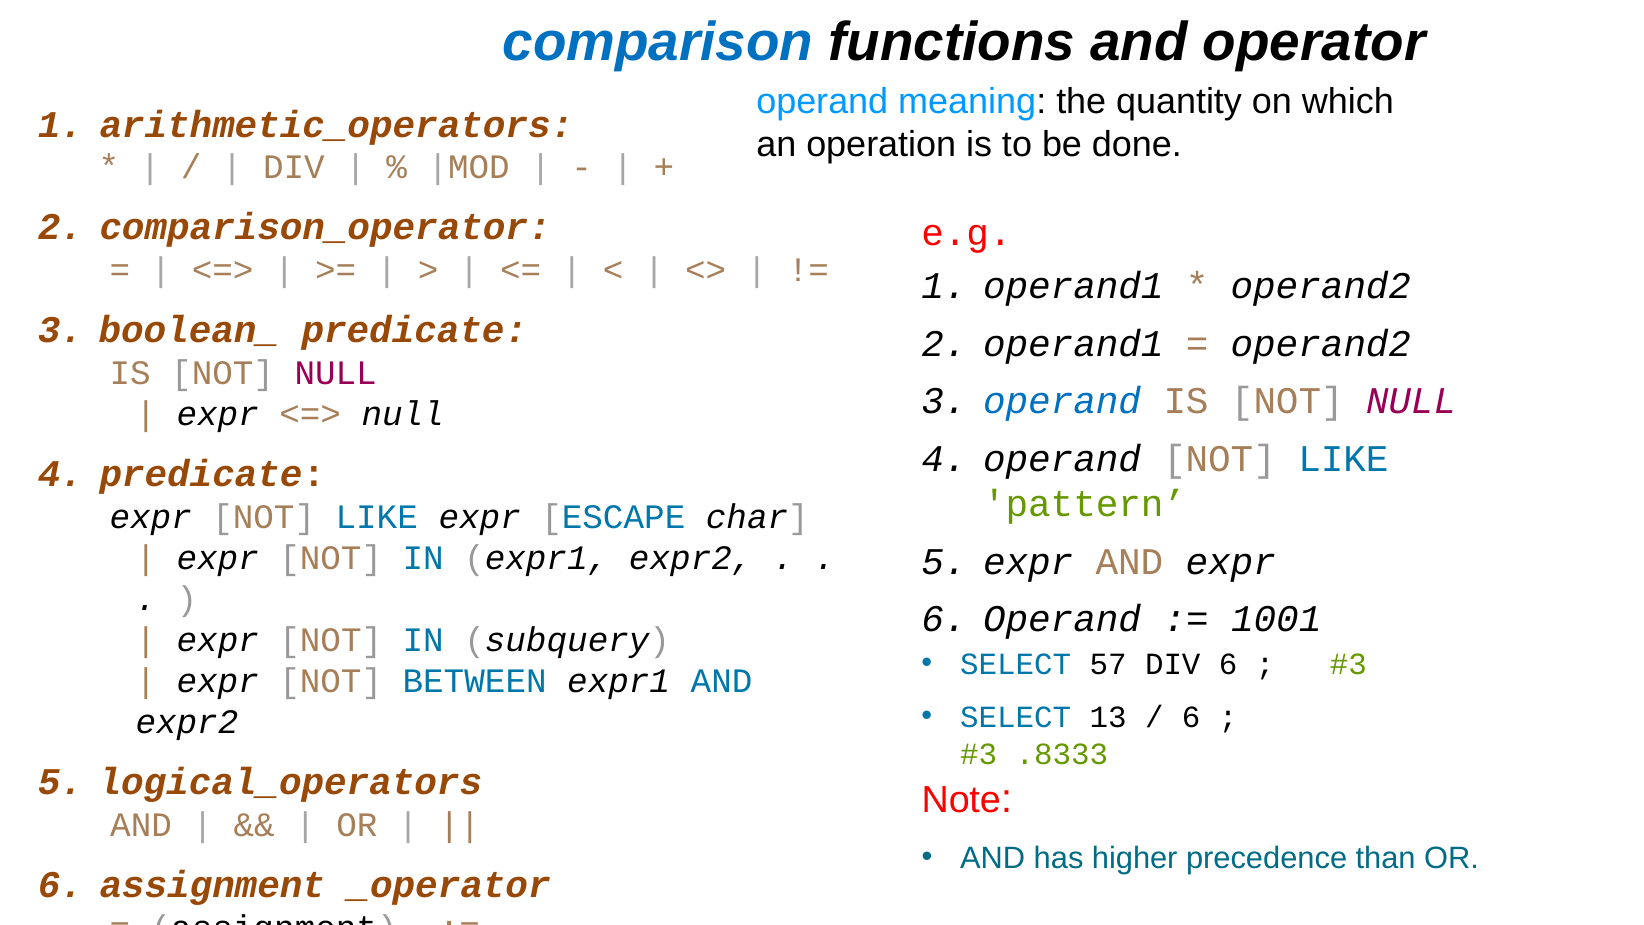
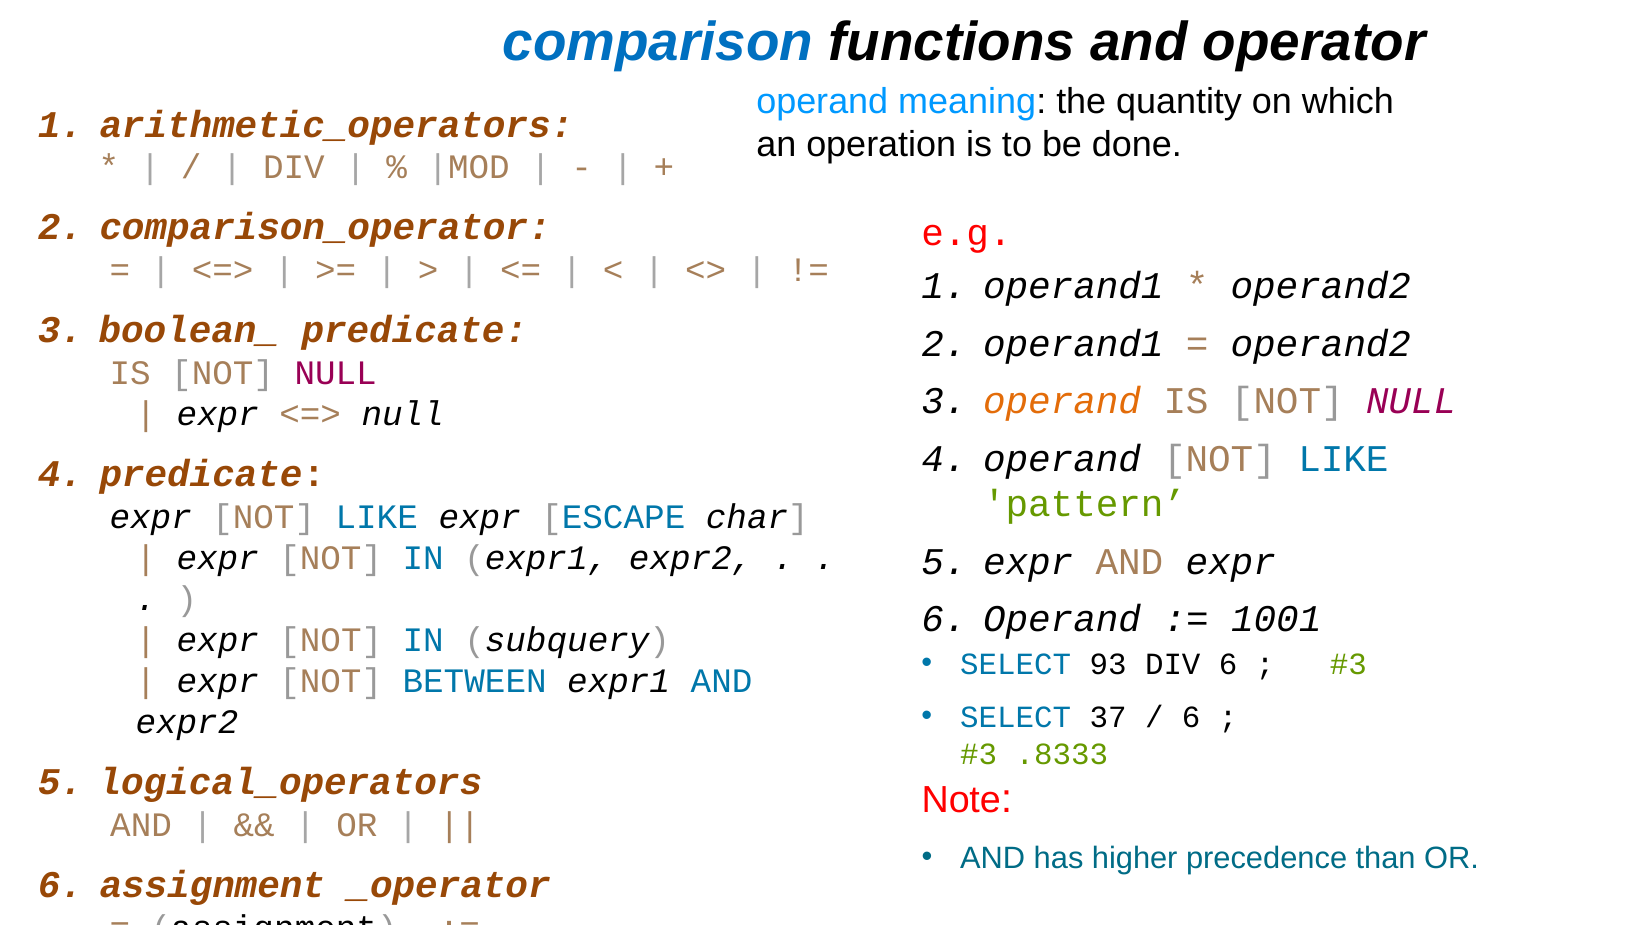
operand colour: blue -> orange (1062, 401)
57: 57 -> 93 (1108, 664)
13: 13 -> 37 (1108, 717)
